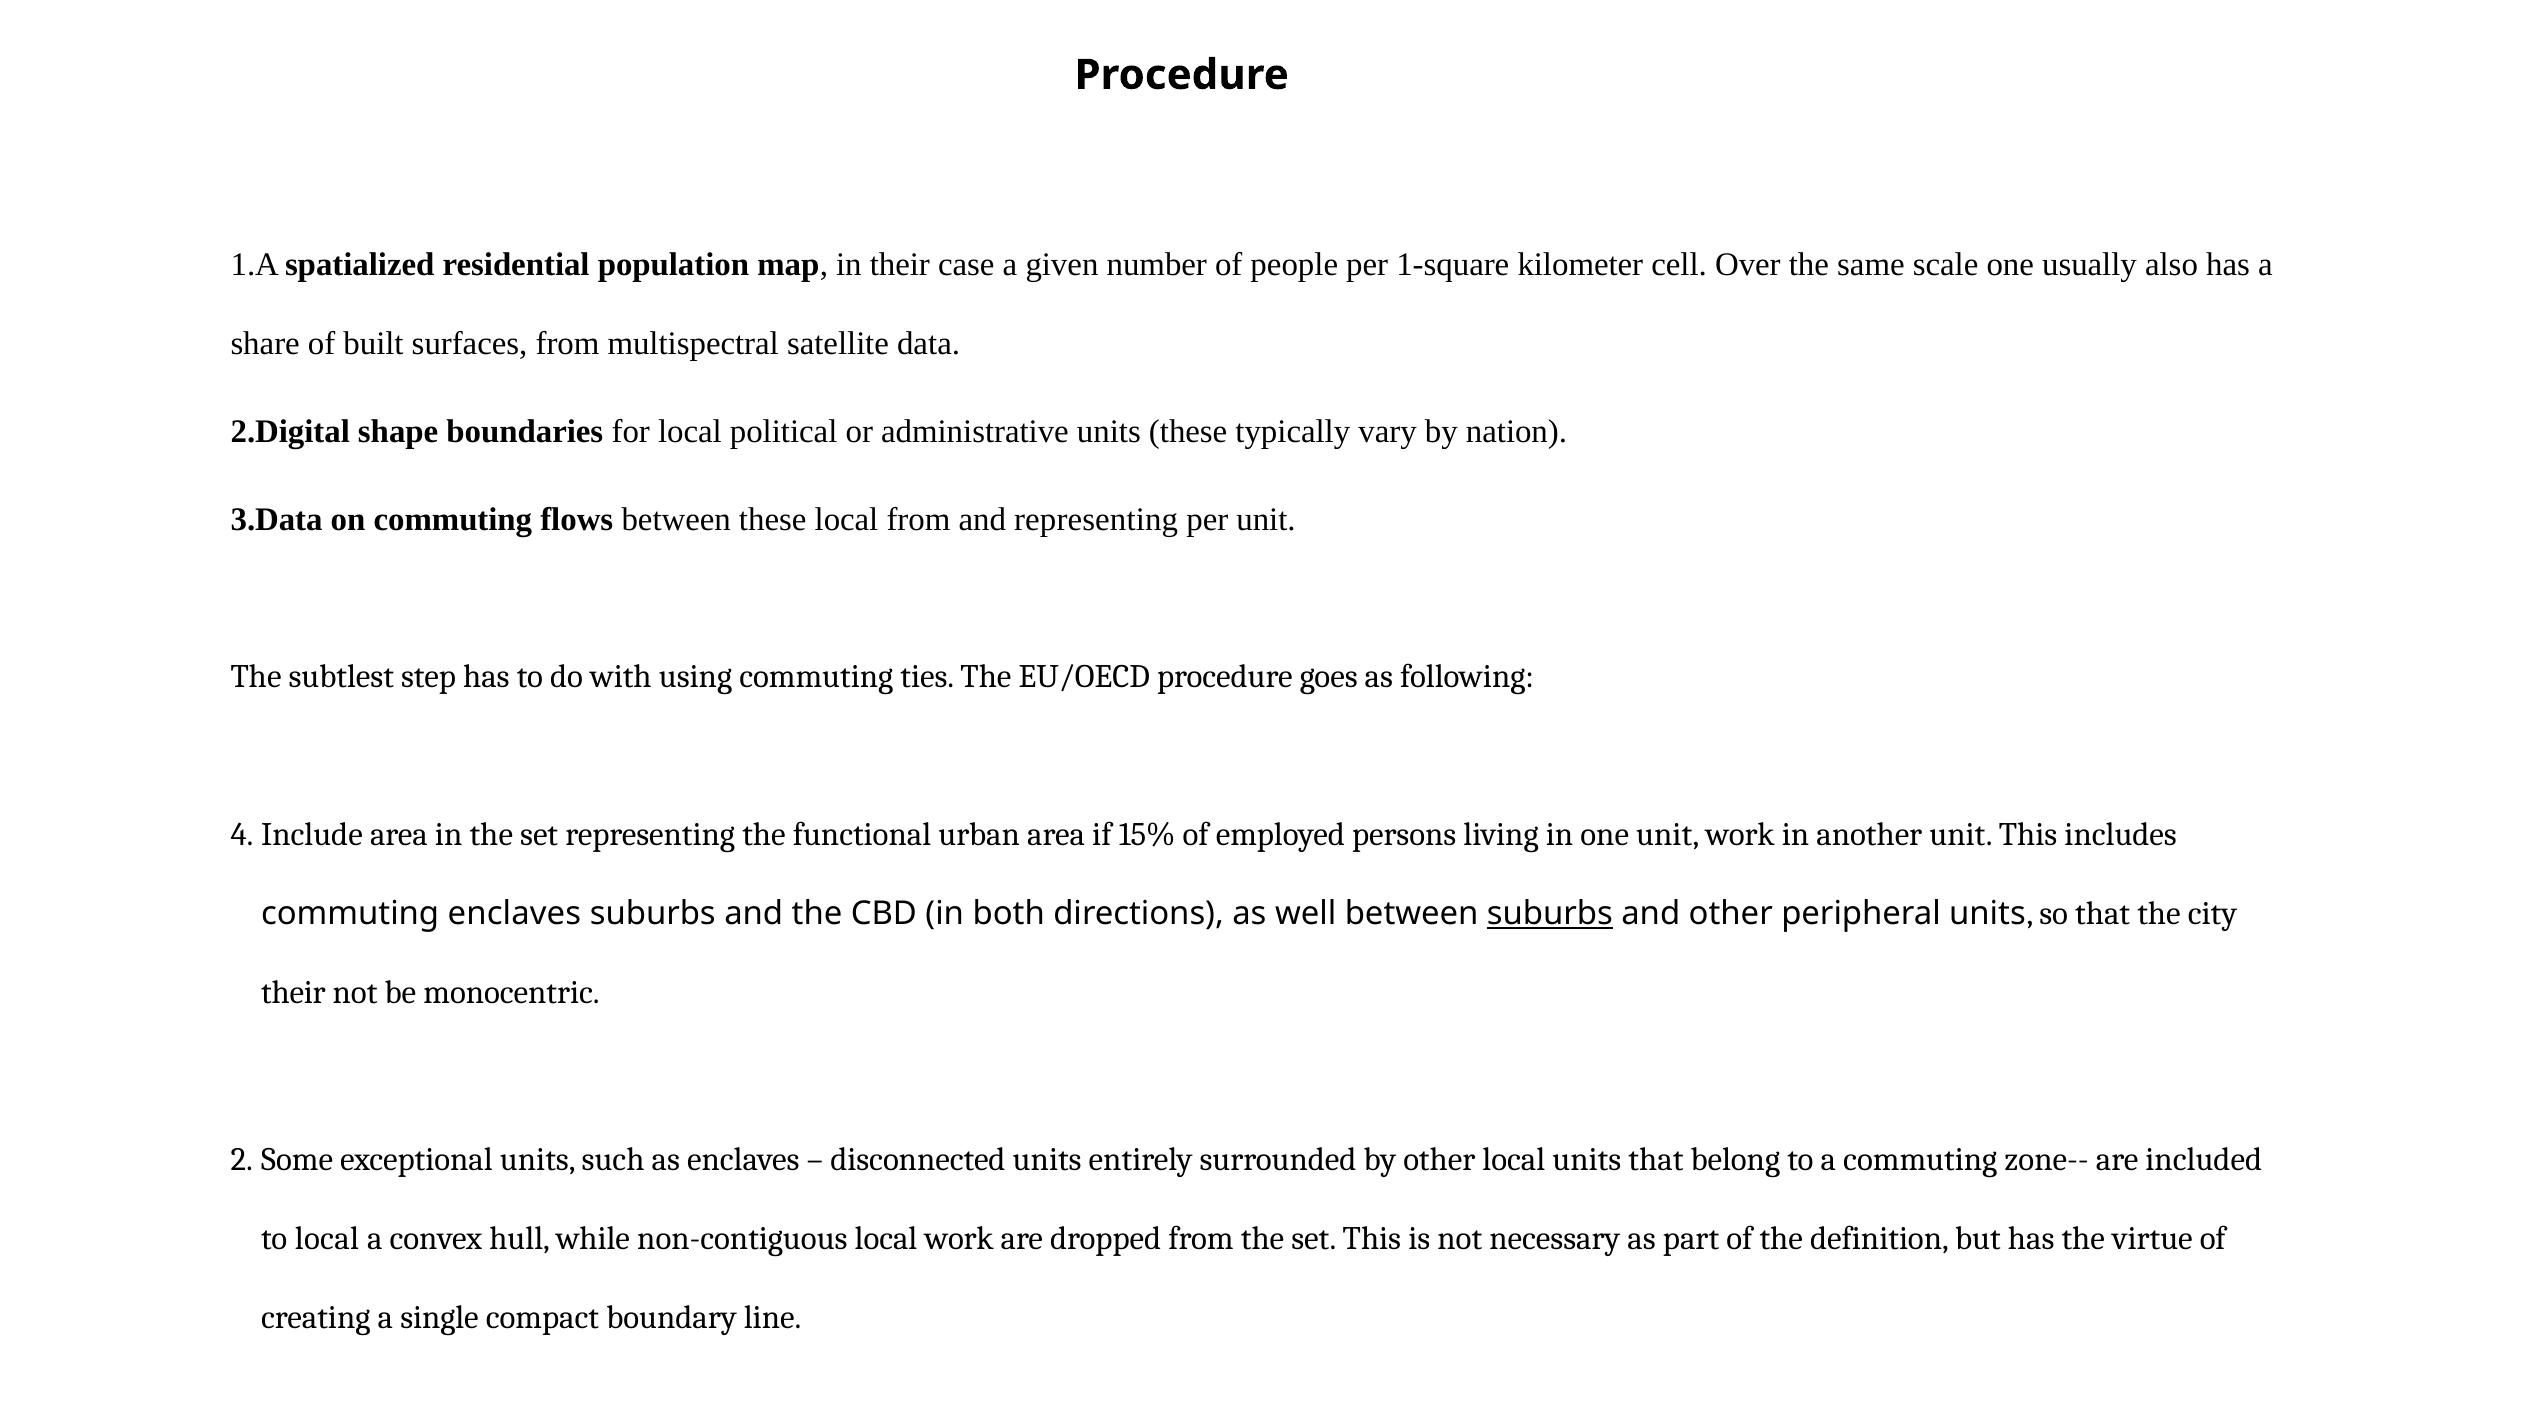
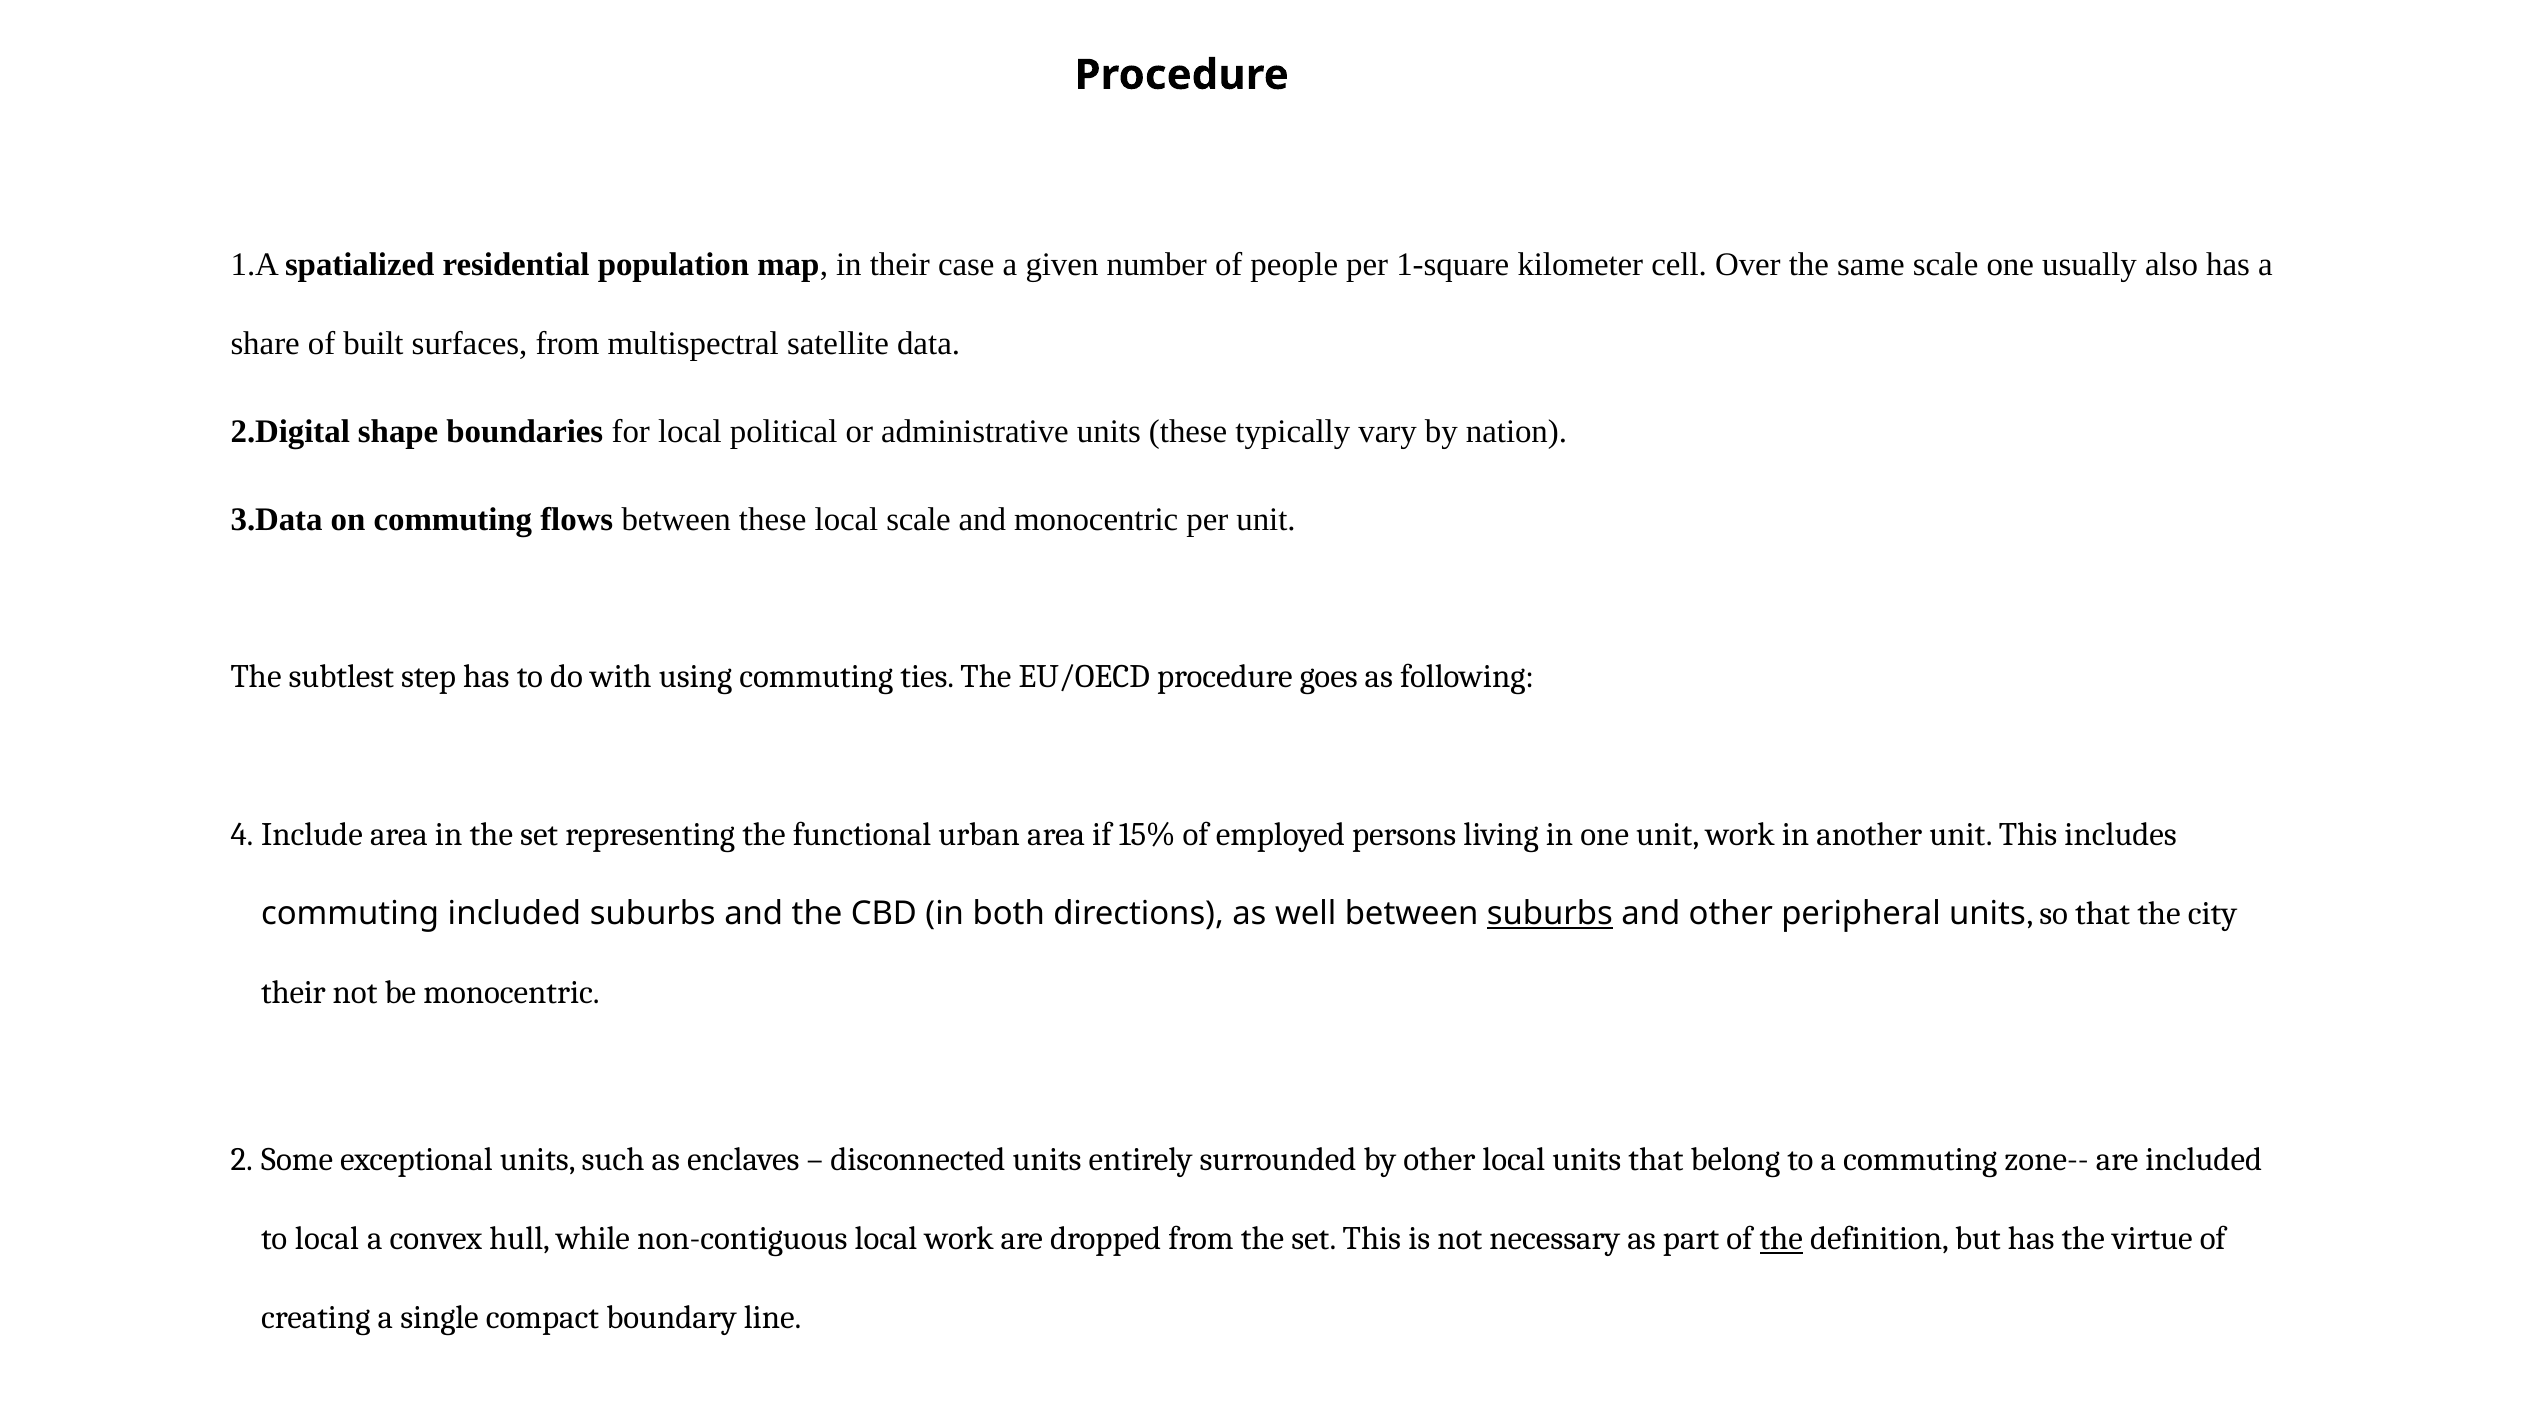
local from: from -> scale (919, 520)
and representing: representing -> monocentric (1096, 520)
commuting enclaves: enclaves -> included (514, 914)
the underline: none -> present (1781, 1239)
